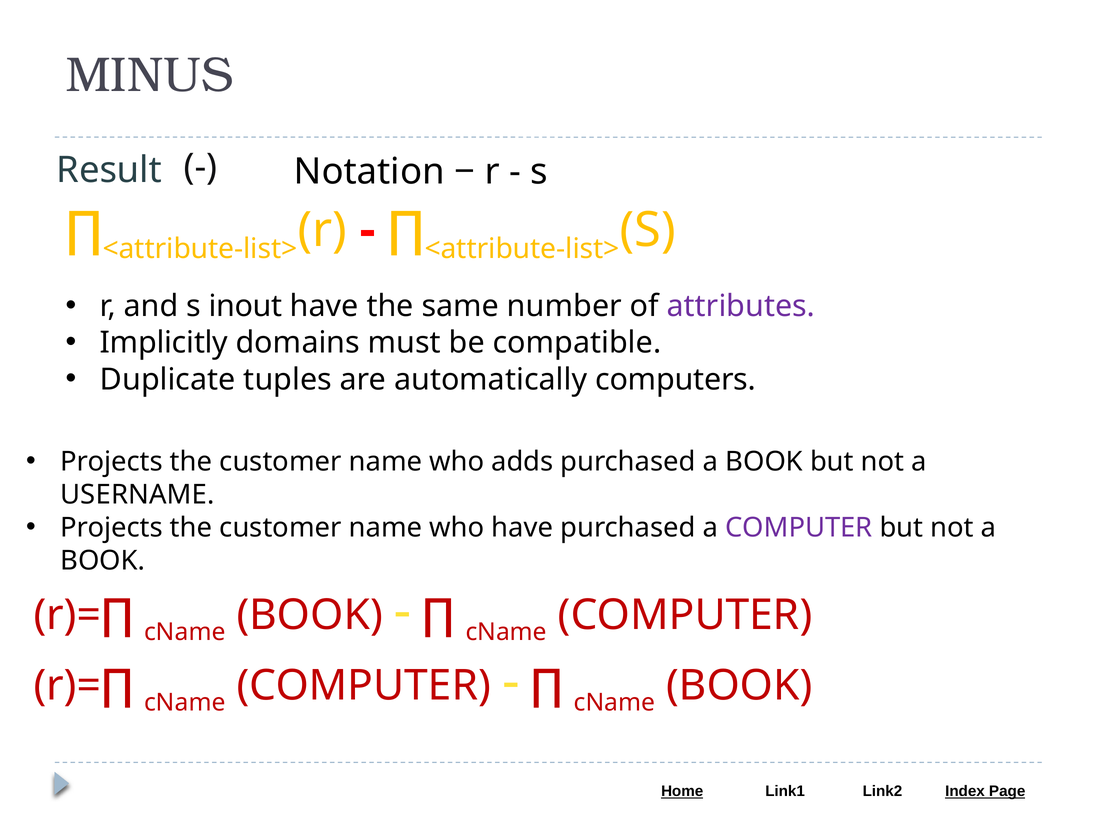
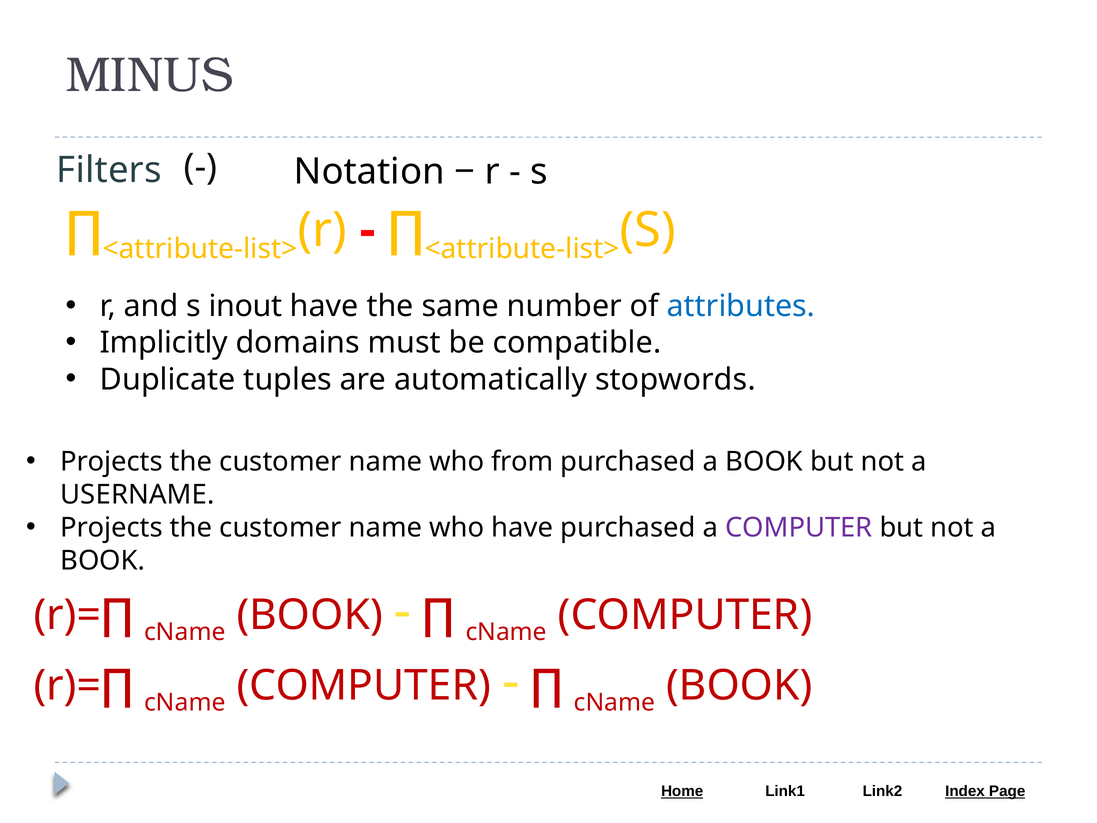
Result: Result -> Filters (109, 170)
attributes colour: purple -> blue (741, 306)
computers: computers -> stopwords (675, 379)
adds: adds -> from (522, 462)
